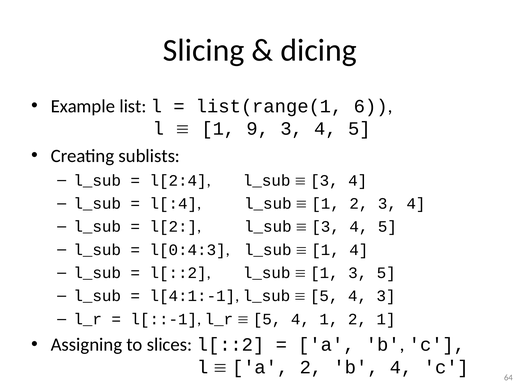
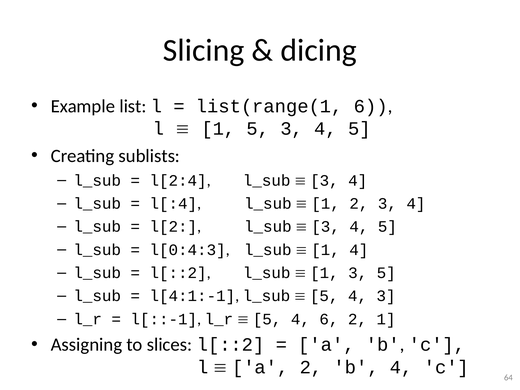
1 9: 9 -> 5 (258, 129)
4 1: 1 -> 6 (329, 319)
